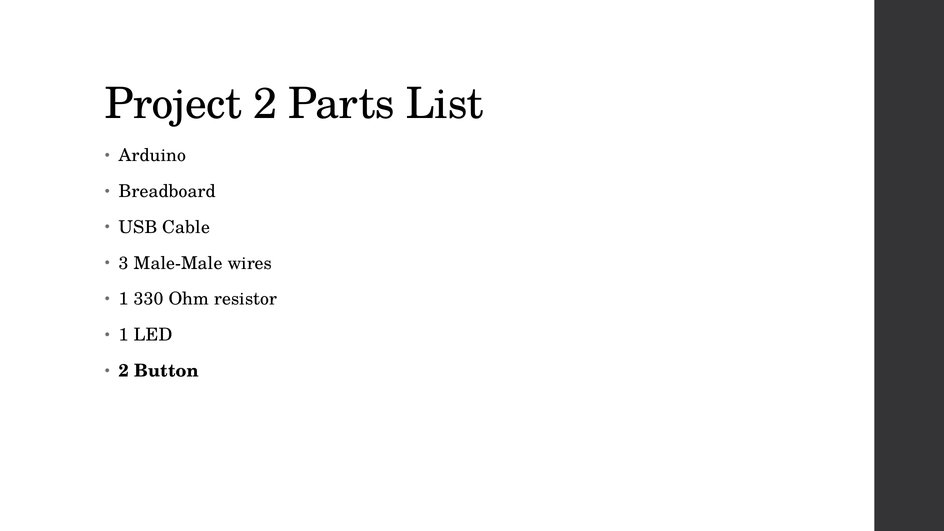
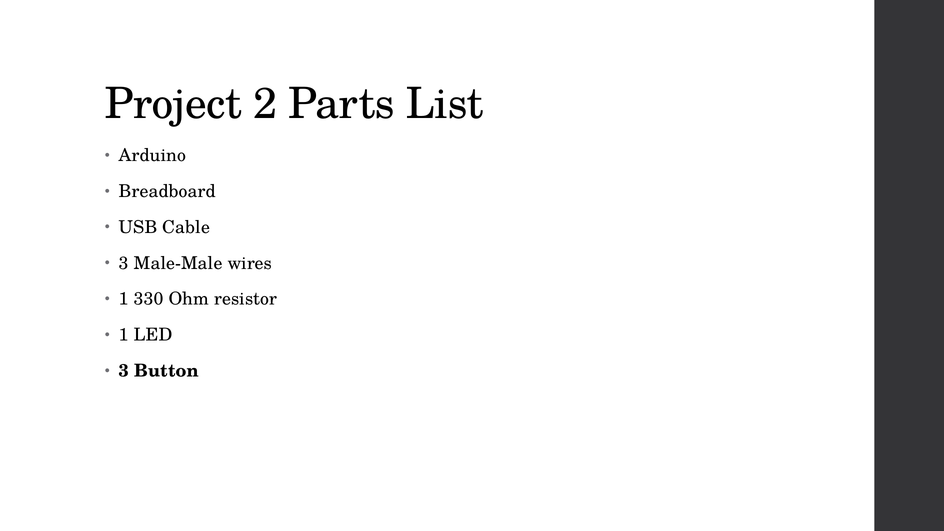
2: 2 -> 3 (124, 371)
